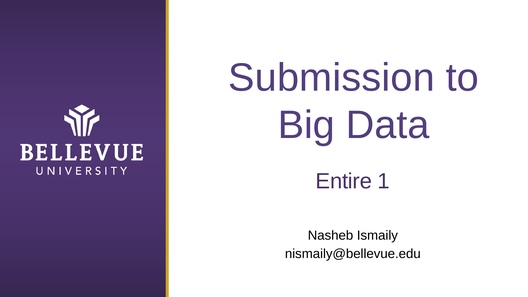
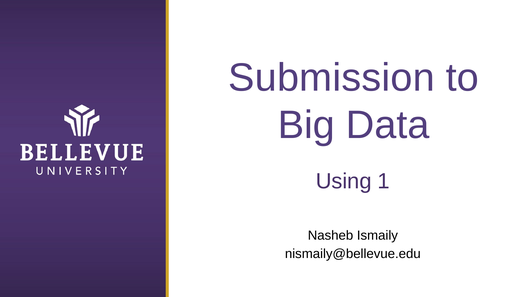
Entire: Entire -> Using (344, 181)
